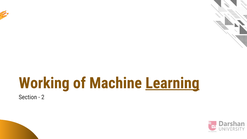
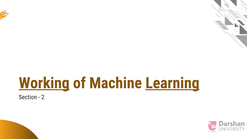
Working underline: none -> present (44, 83)
